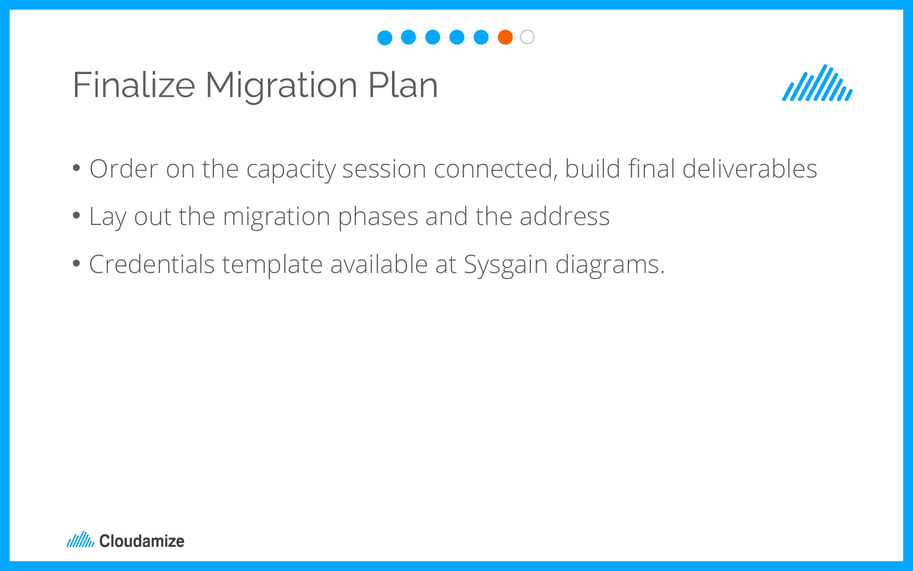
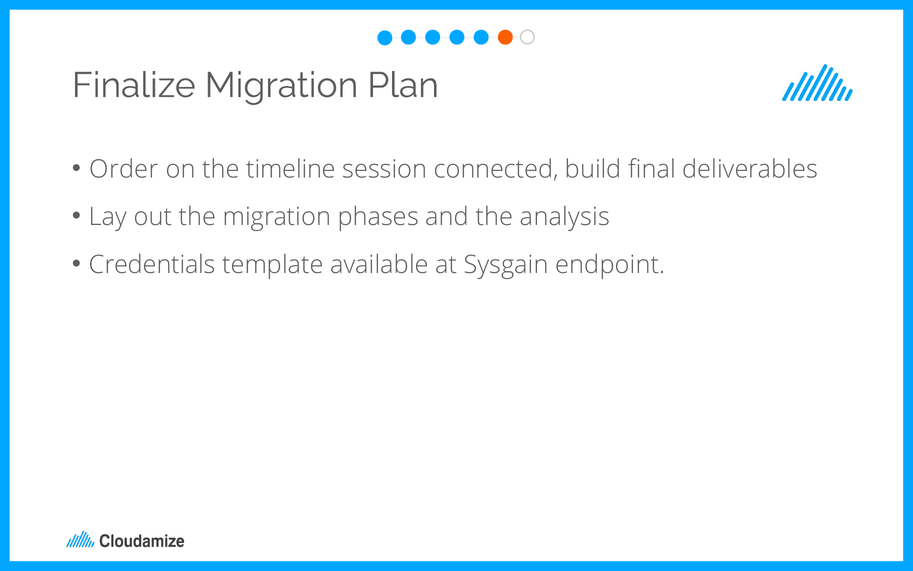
capacity: capacity -> timeline (291, 169)
address: address -> analysis (565, 217)
diagrams: diagrams -> endpoint (610, 265)
